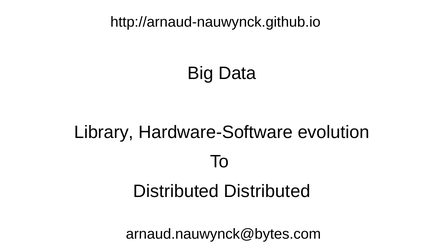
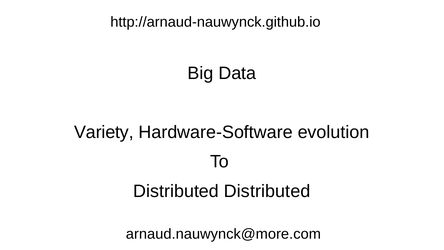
Library: Library -> Variety (104, 132)
arnaud.nauwynck@bytes.com: arnaud.nauwynck@bytes.com -> arnaud.nauwynck@more.com (223, 234)
